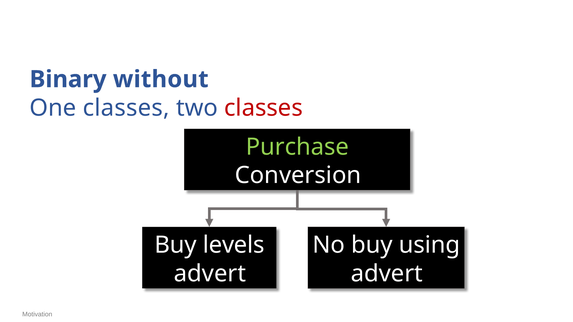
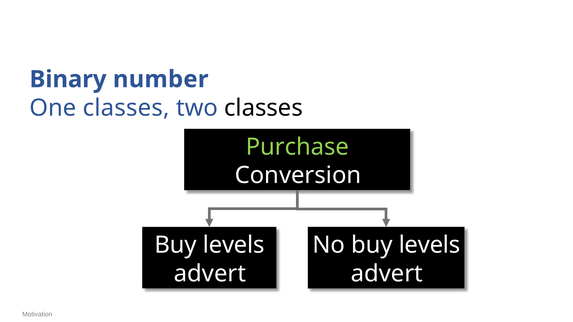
without: without -> number (161, 79)
classes colour: red -> black (264, 108)
No buy using: using -> levels (429, 245)
